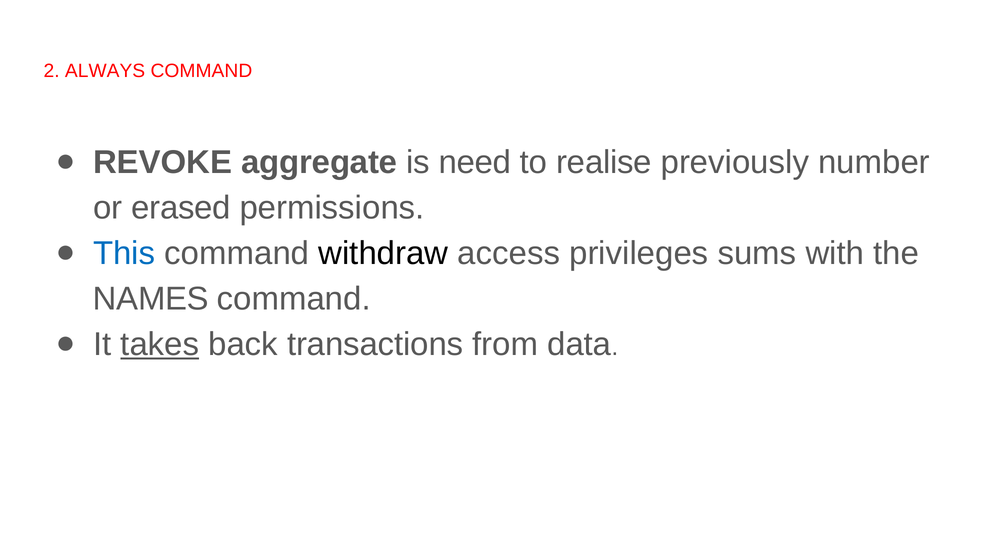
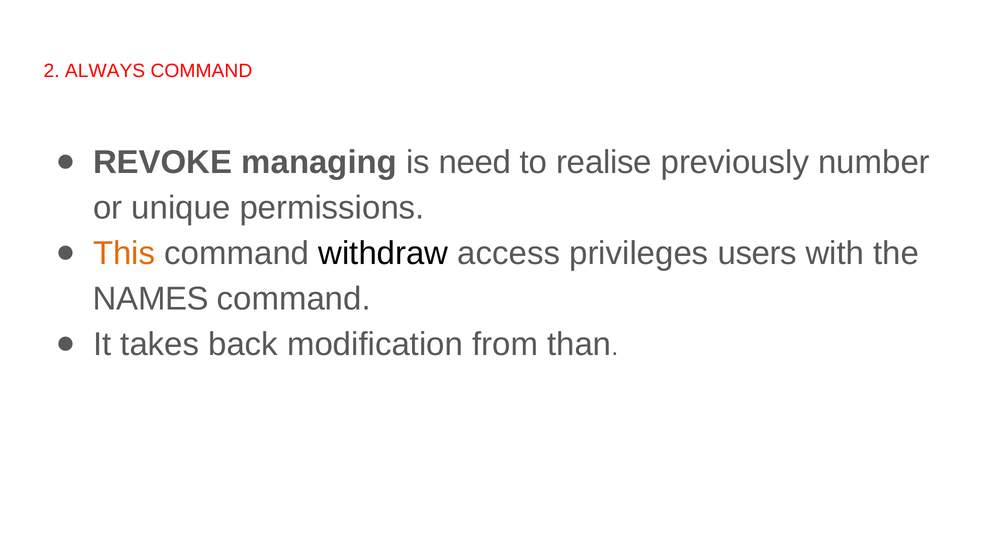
aggregate: aggregate -> managing (319, 163)
erased: erased -> unique (181, 208)
This colour: blue -> orange (124, 253)
sums: sums -> users (757, 253)
takes underline: present -> none (160, 344)
transactions: transactions -> modification (375, 344)
data: data -> than (579, 344)
